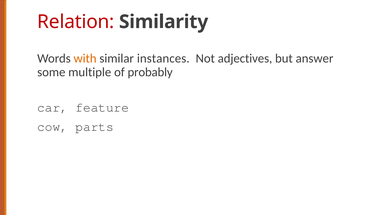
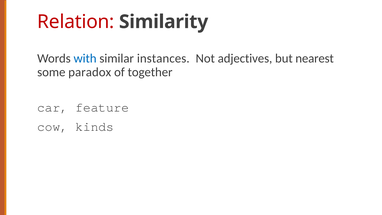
with colour: orange -> blue (85, 58)
answer: answer -> nearest (315, 58)
multiple: multiple -> paradox (90, 72)
probably: probably -> together (150, 72)
parts: parts -> kinds (95, 127)
